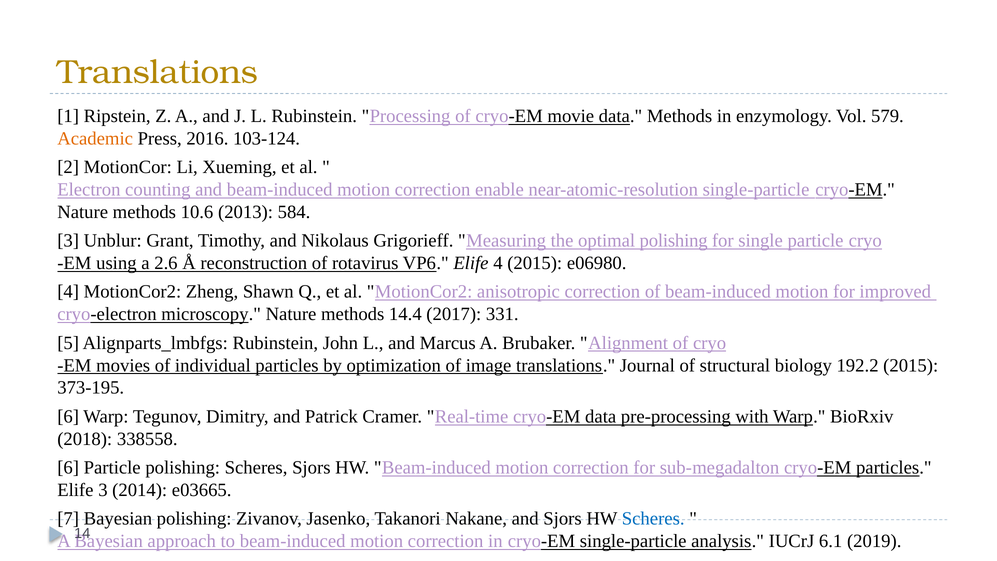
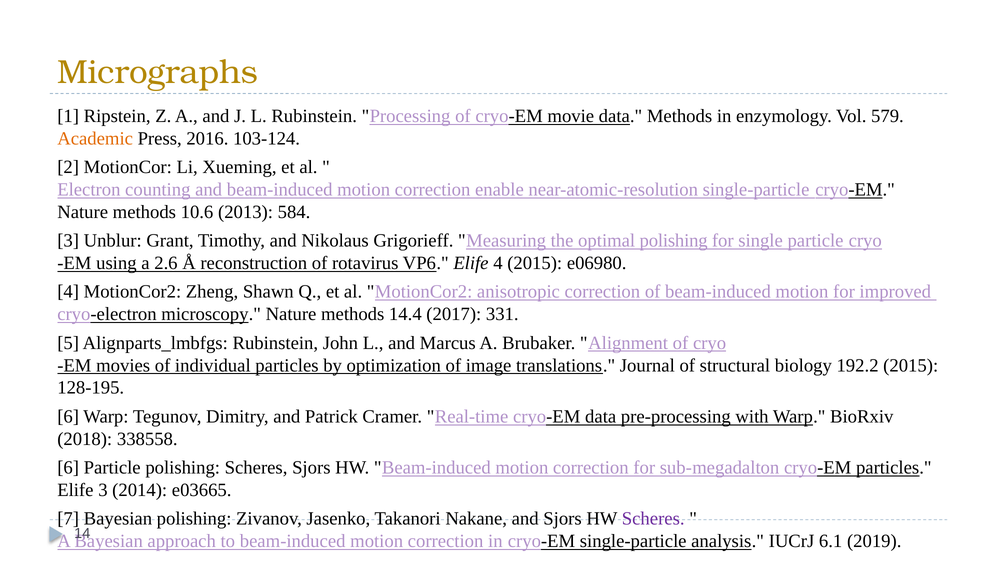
Translations: Translations -> Micrographs (158, 72)
373-195: 373-195 -> 128-195 (91, 388)
Scheres colour: blue -> purple (653, 519)
